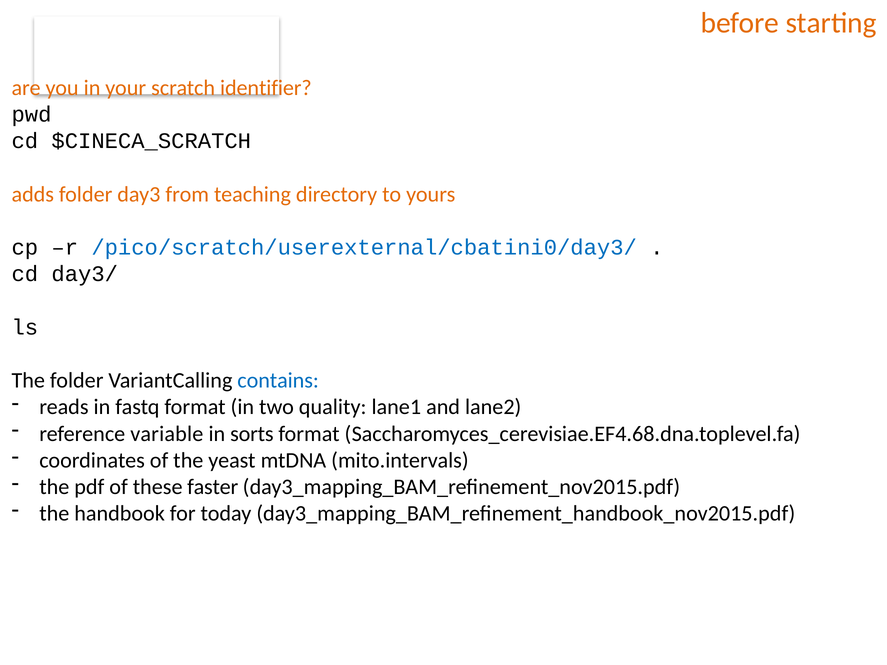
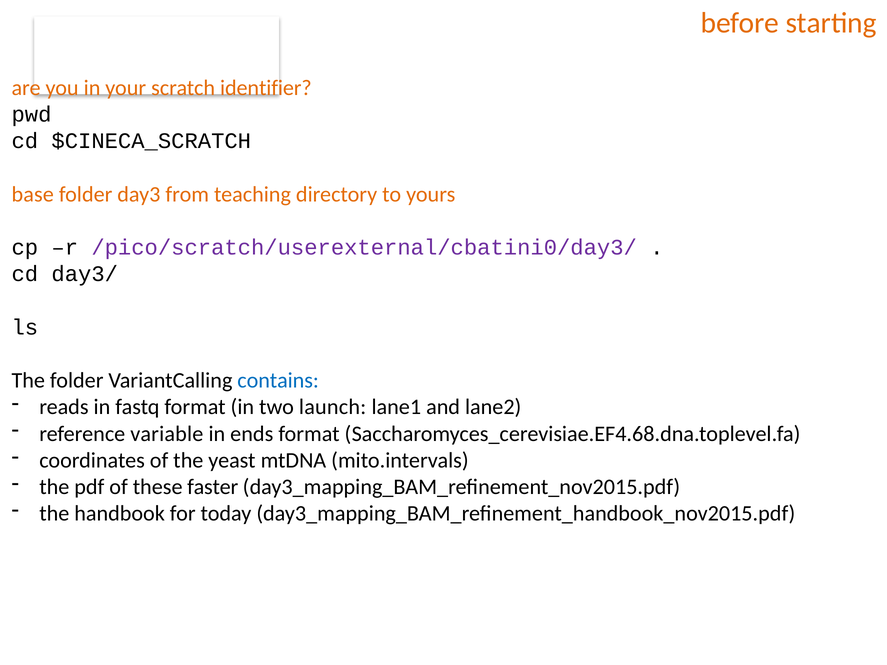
adds: adds -> base (33, 194)
/pico/scratch/userexternal/cbatini0/day3/ colour: blue -> purple (364, 248)
quality: quality -> launch (333, 407)
sorts: sorts -> ends (252, 434)
